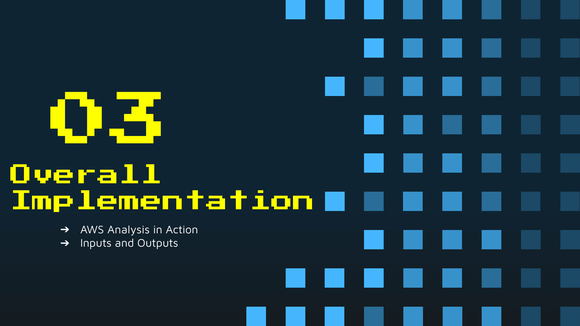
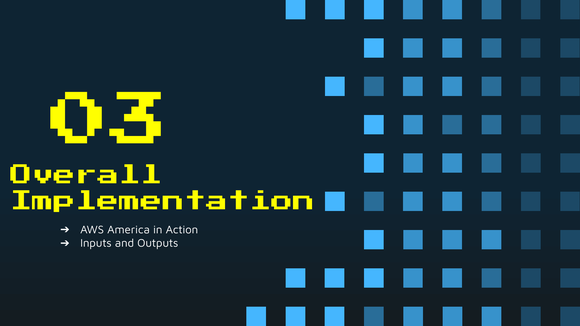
Analysis: Analysis -> America (129, 230)
